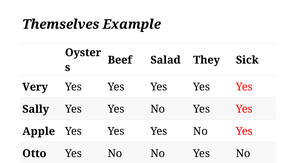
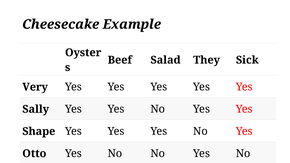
Themselves: Themselves -> Cheesecake (61, 24)
Apple: Apple -> Shape (39, 131)
